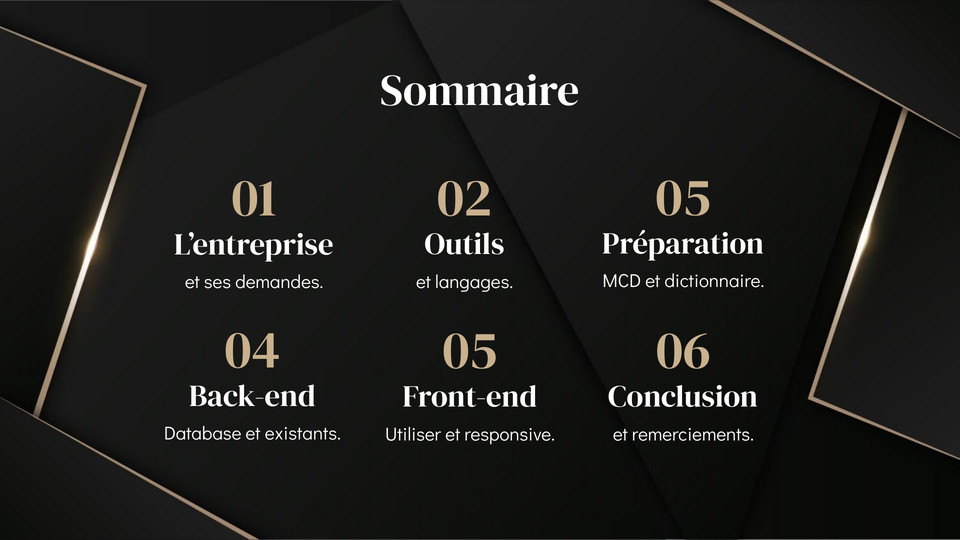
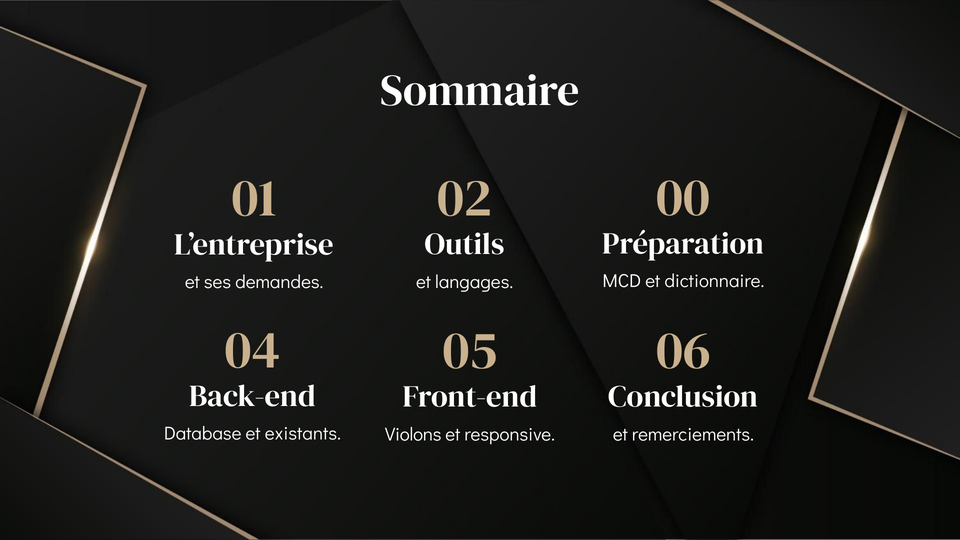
01 05: 05 -> 00 (683, 198)
Utiliser: Utiliser -> Violons (413, 434)
